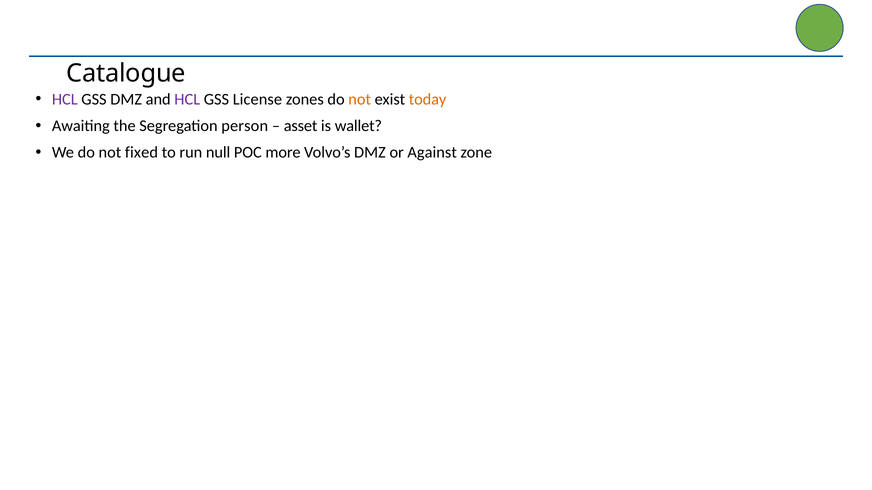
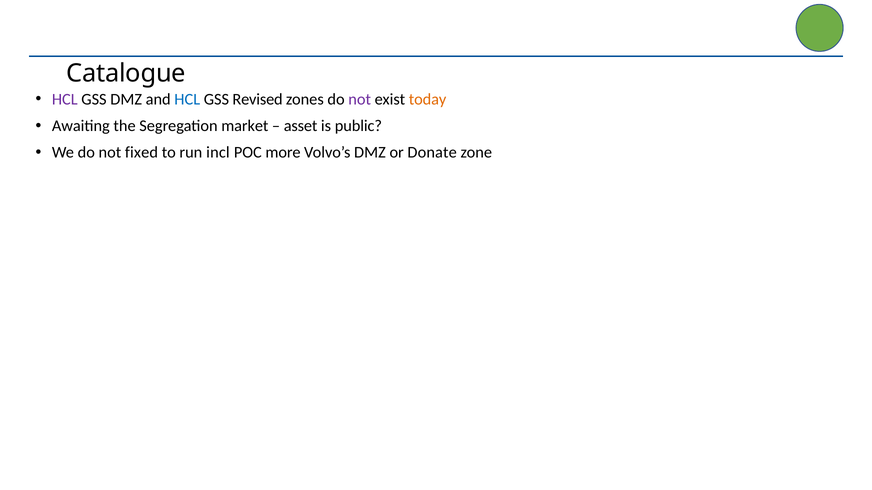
HCL colour: purple -> blue (187, 99)
License: License -> Revised (258, 99)
not colour: orange -> purple (360, 99)
person: person -> market (245, 126)
wallet: wallet -> public (358, 126)
null: null -> incl (218, 153)
Against: Against -> Donate (432, 153)
